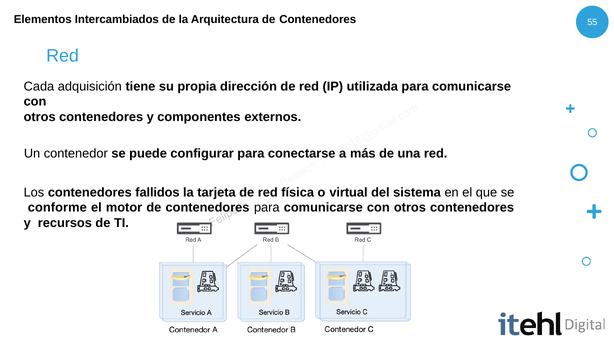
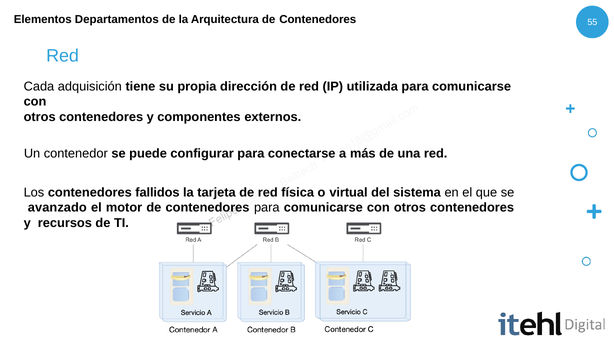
Intercambiados: Intercambiados -> Departamentos (117, 19)
conforme: conforme -> avanzado (57, 208)
